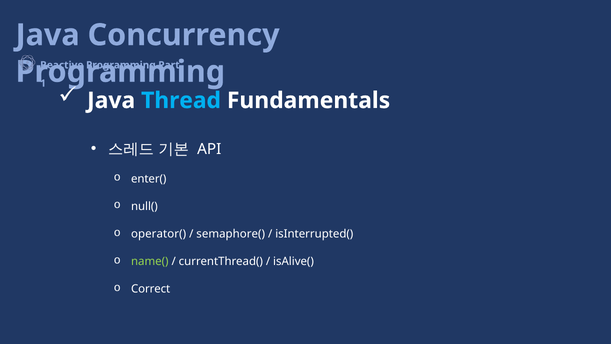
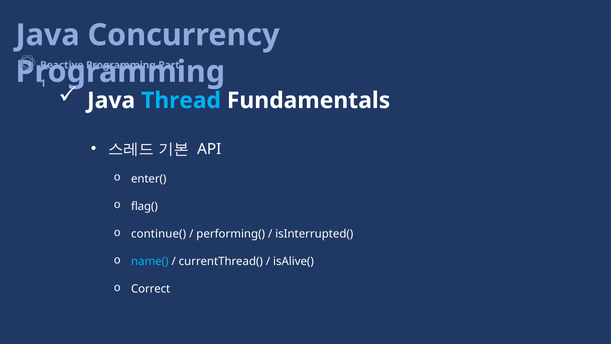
null(: null( -> flag( (144, 206)
operator(: operator( -> continue( (159, 234)
semaphore(: semaphore( -> performing( (231, 234)
name( colour: light green -> light blue (150, 261)
